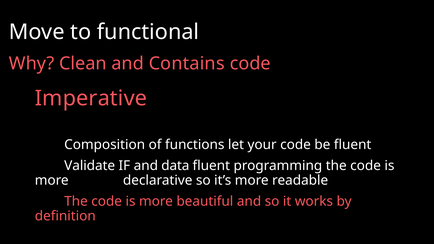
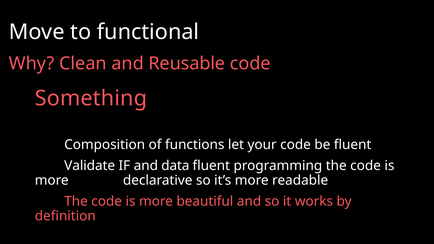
Contains: Contains -> Reusable (187, 64)
Imperative: Imperative -> Something (91, 98)
